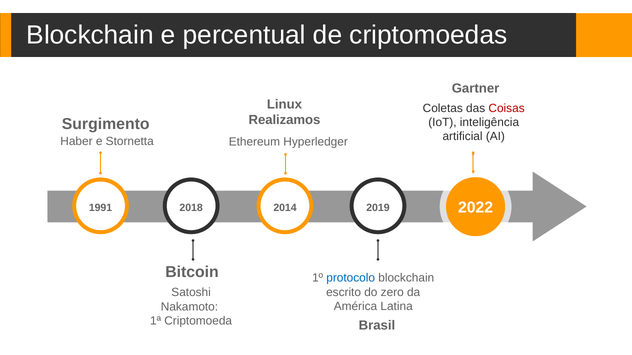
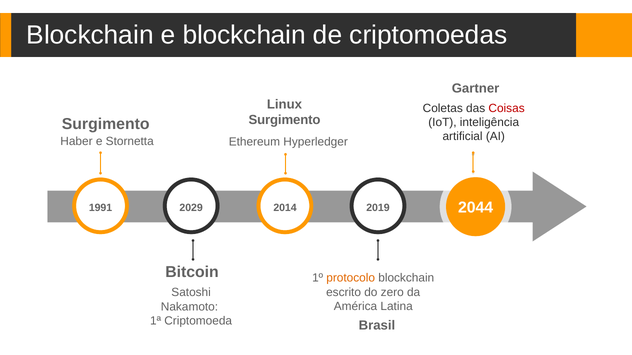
e percentual: percentual -> blockchain (244, 35)
Realizamos: Realizamos -> Surgimento (285, 120)
2018: 2018 -> 2029 (191, 208)
2022: 2022 -> 2044 (476, 208)
protocolo colour: blue -> orange (351, 278)
